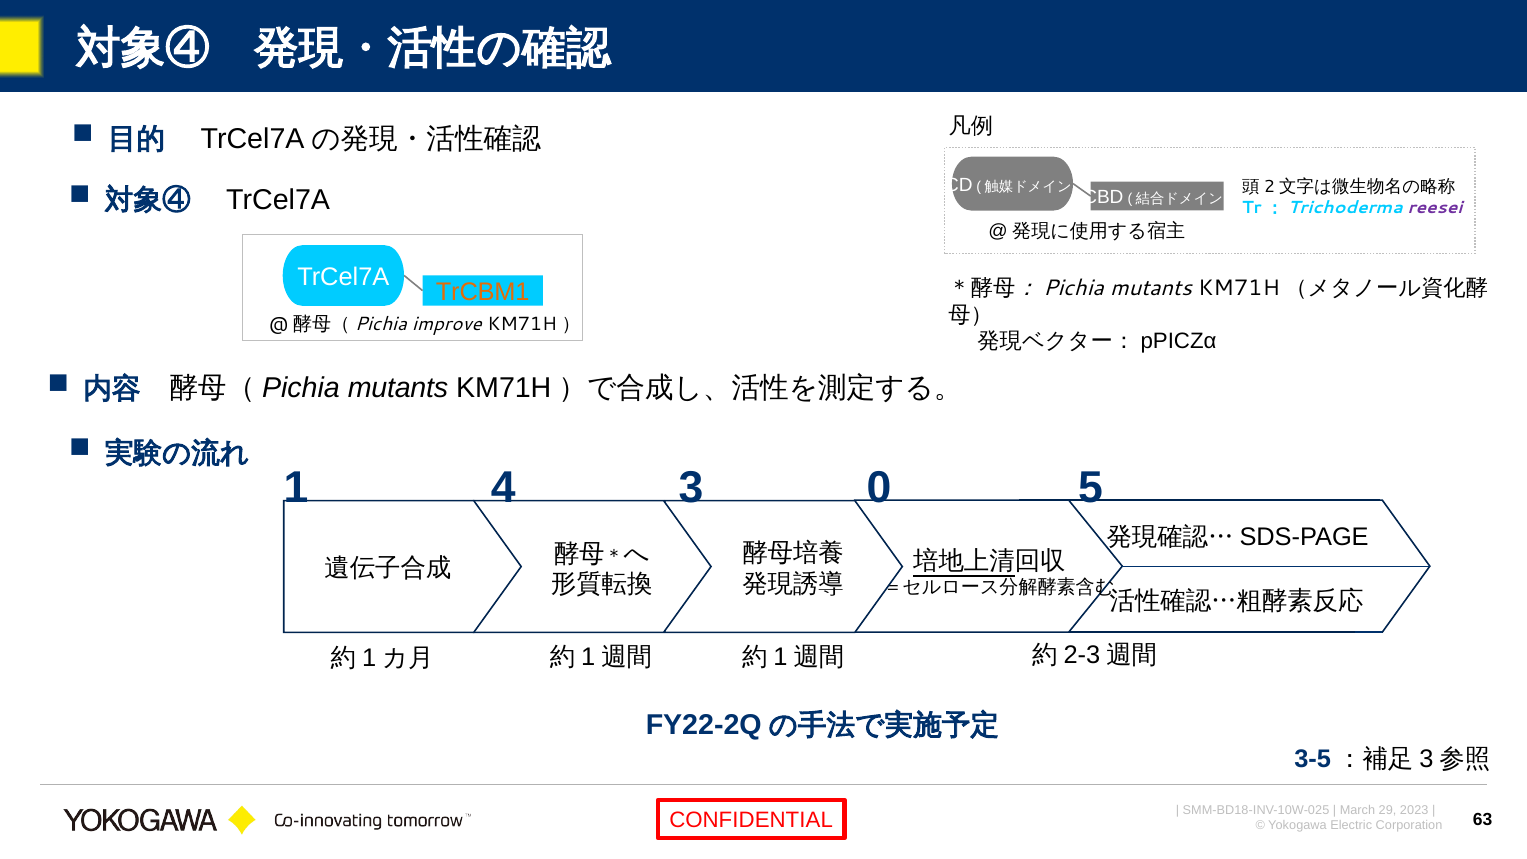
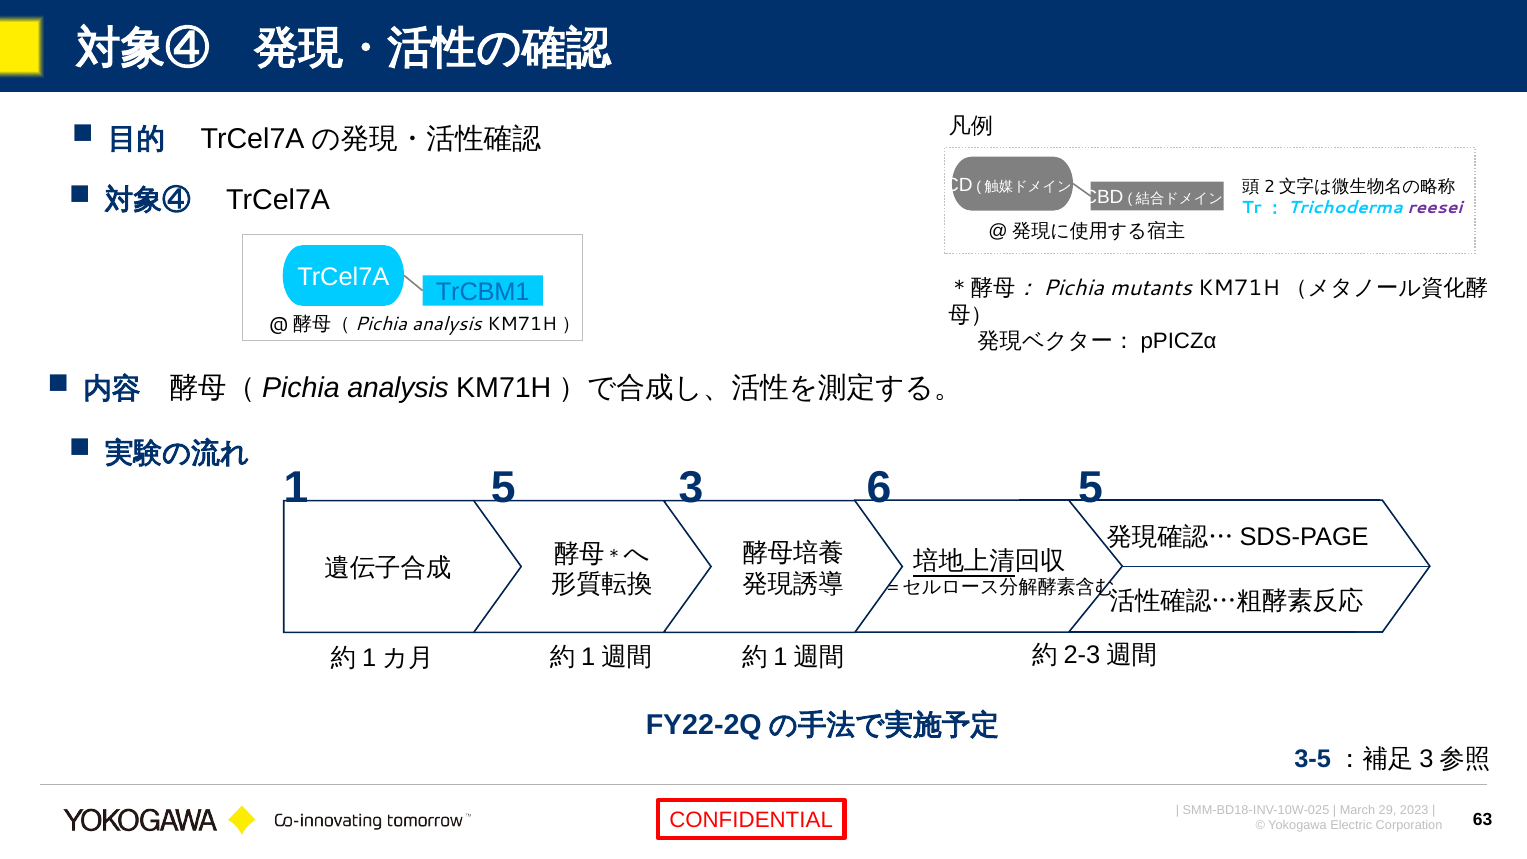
TrCBM1 colour: orange -> blue (483, 292)
improve: improve -> analysis (447, 324)
mutants: mutants -> analysis (398, 388)
1 4: 4 -> 5 (503, 487)
0: 0 -> 6 (879, 487)
